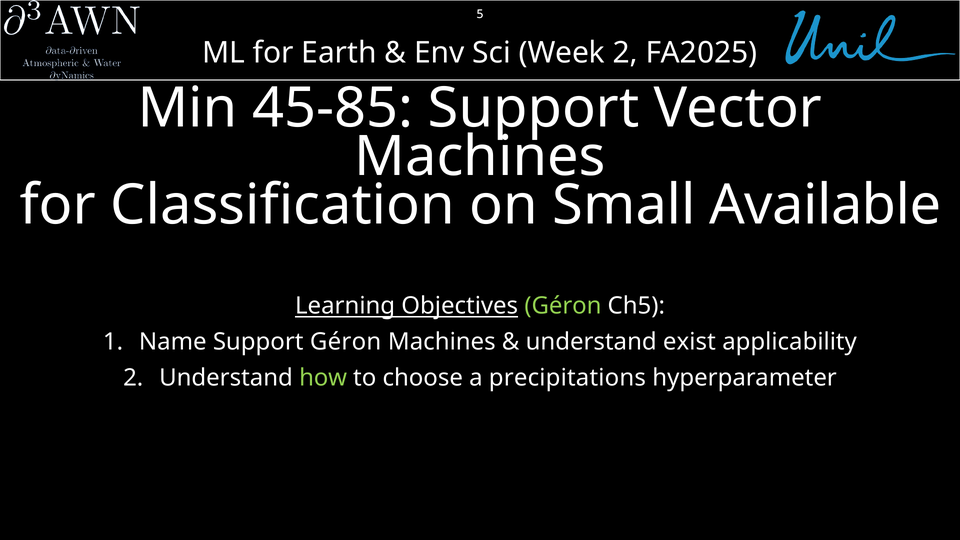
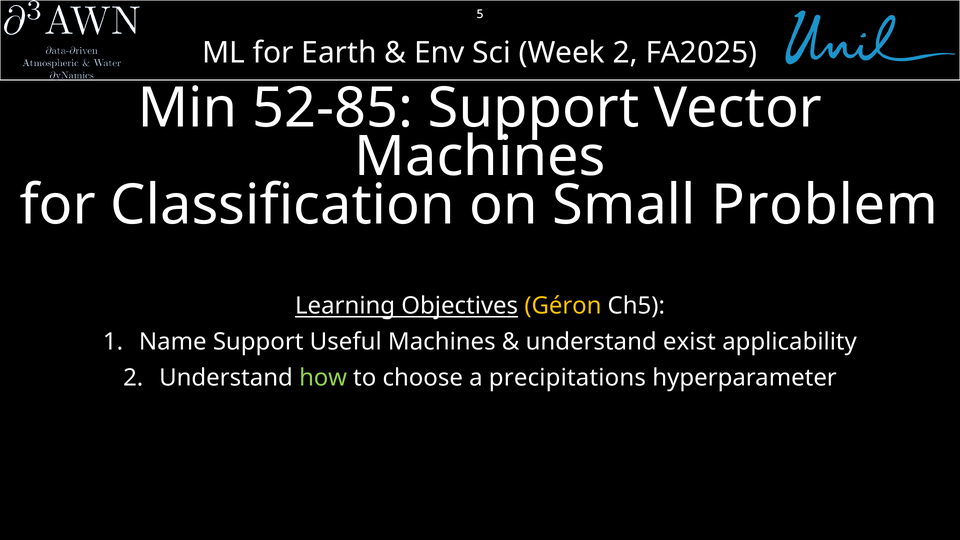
45-85: 45-85 -> 52-85 (333, 108)
Available: Available -> Problem (825, 205)
Géron colour: light green -> yellow (563, 306)
Support Géron: Géron -> Useful (346, 342)
